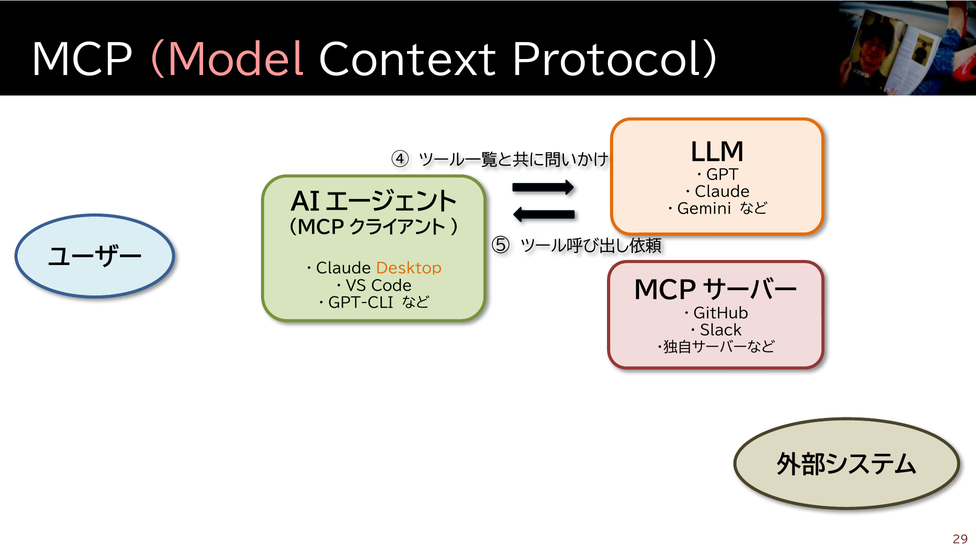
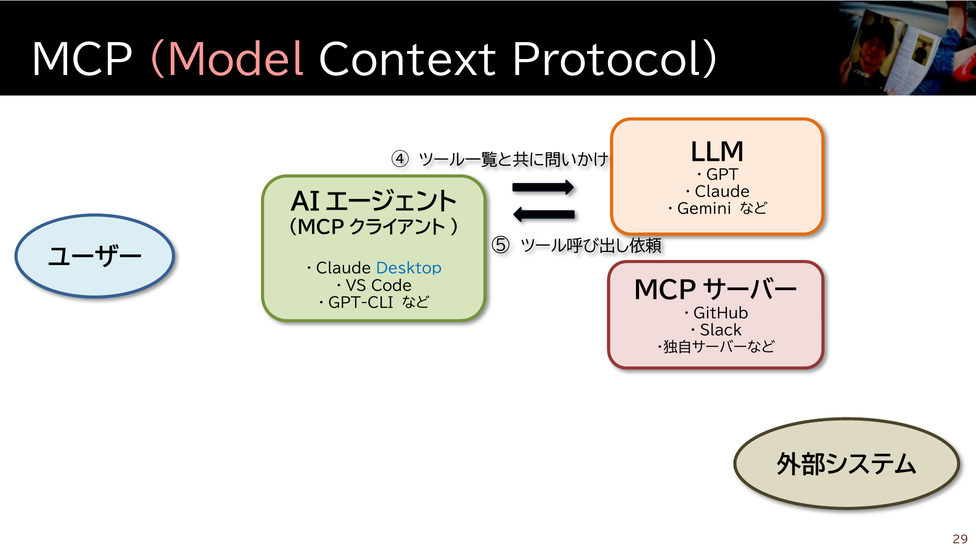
Desktop colour: orange -> blue (409, 269)
